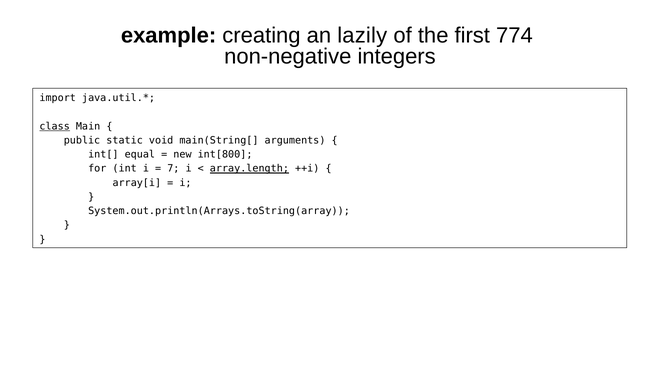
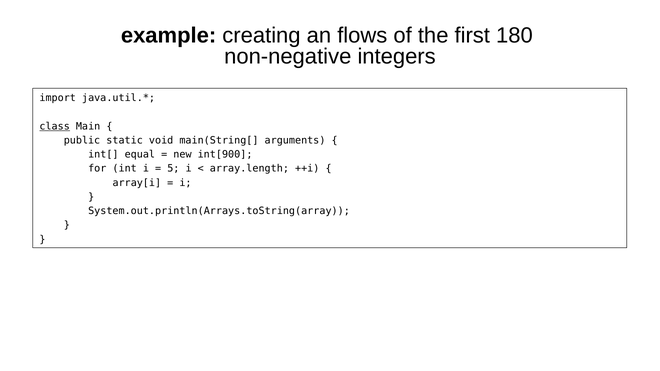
lazily: lazily -> flows (362, 36)
774: 774 -> 180 (514, 36)
int[800: int[800 -> int[900 (225, 155)
7: 7 -> 5 (173, 169)
array.length underline: present -> none (249, 169)
